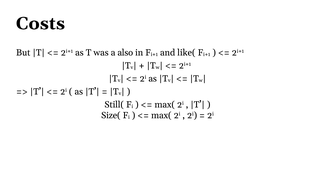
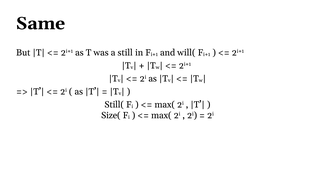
Costs: Costs -> Same (41, 23)
also: also -> still (125, 53)
like(: like( -> will( (186, 53)
